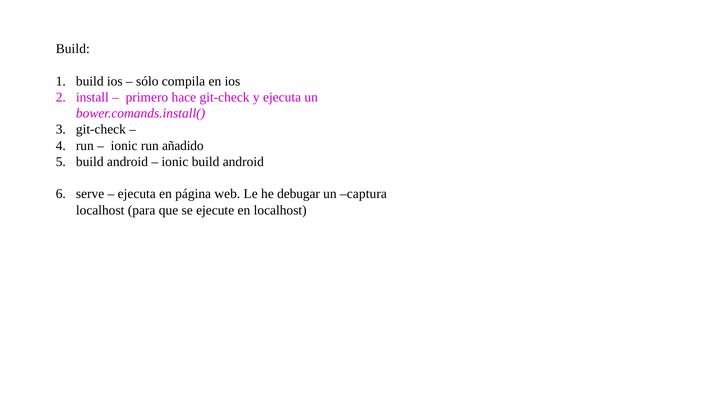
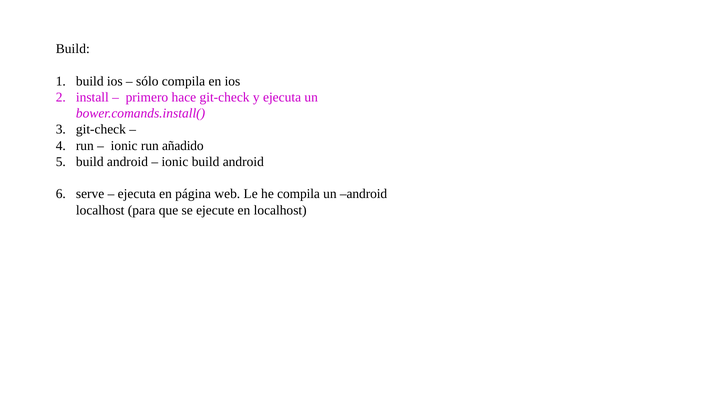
he debugar: debugar -> compila (299, 194)
un captura: captura -> android (364, 194)
